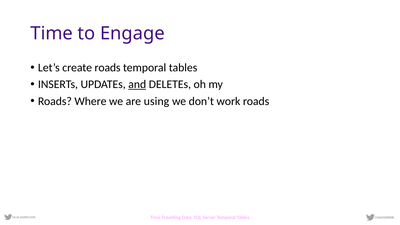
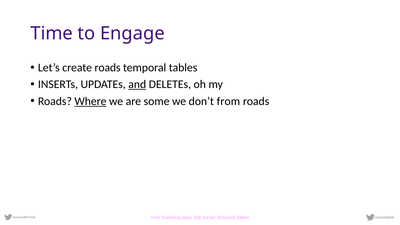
Where underline: none -> present (90, 101)
using: using -> some (157, 101)
work: work -> from (228, 101)
